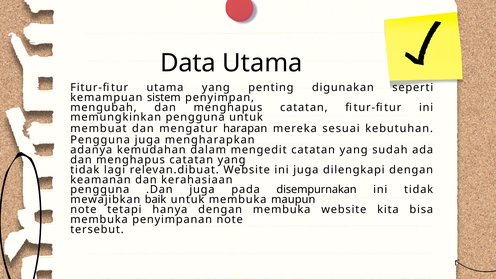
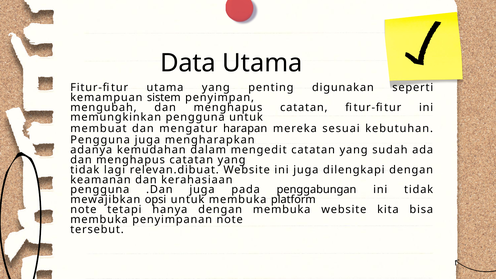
disempurnakan: disempurnakan -> penggabungan (317, 190)
baik: baik -> opsi (156, 200)
maupun: maupun -> platform (293, 200)
